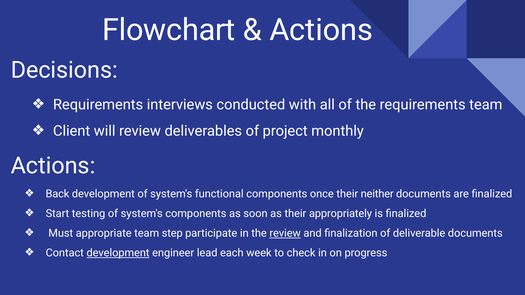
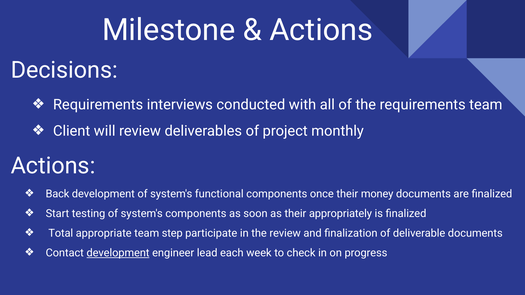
Flowchart: Flowchart -> Milestone (169, 30)
neither: neither -> money (377, 194)
Must: Must -> Total (61, 233)
review underline: present -> none (285, 233)
